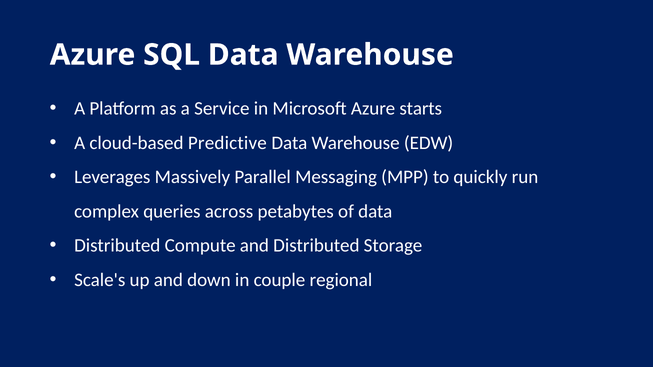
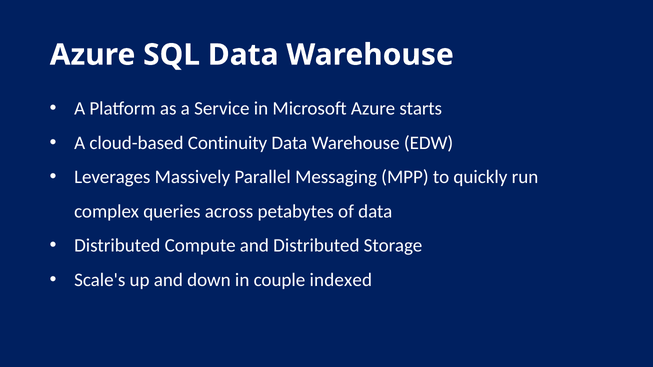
Predictive: Predictive -> Continuity (228, 143)
regional: regional -> indexed (341, 280)
